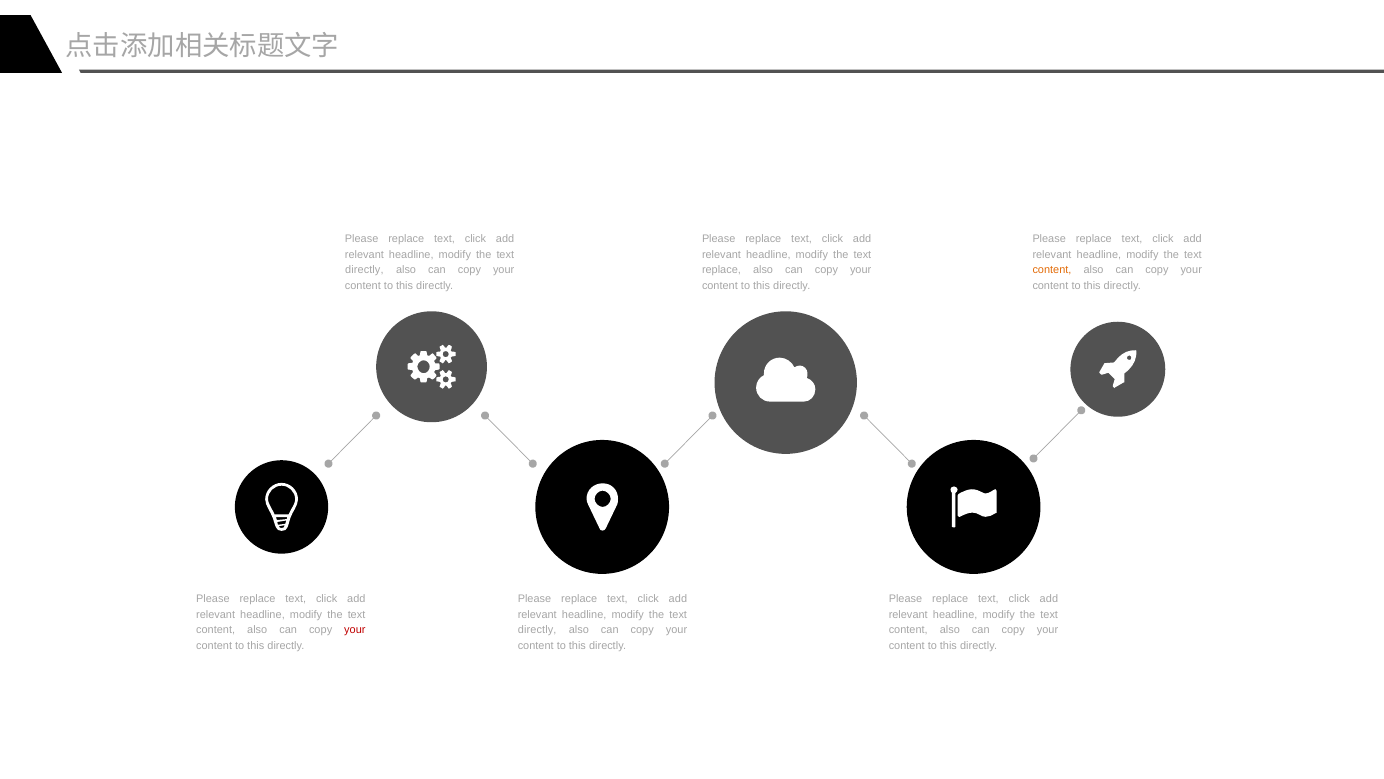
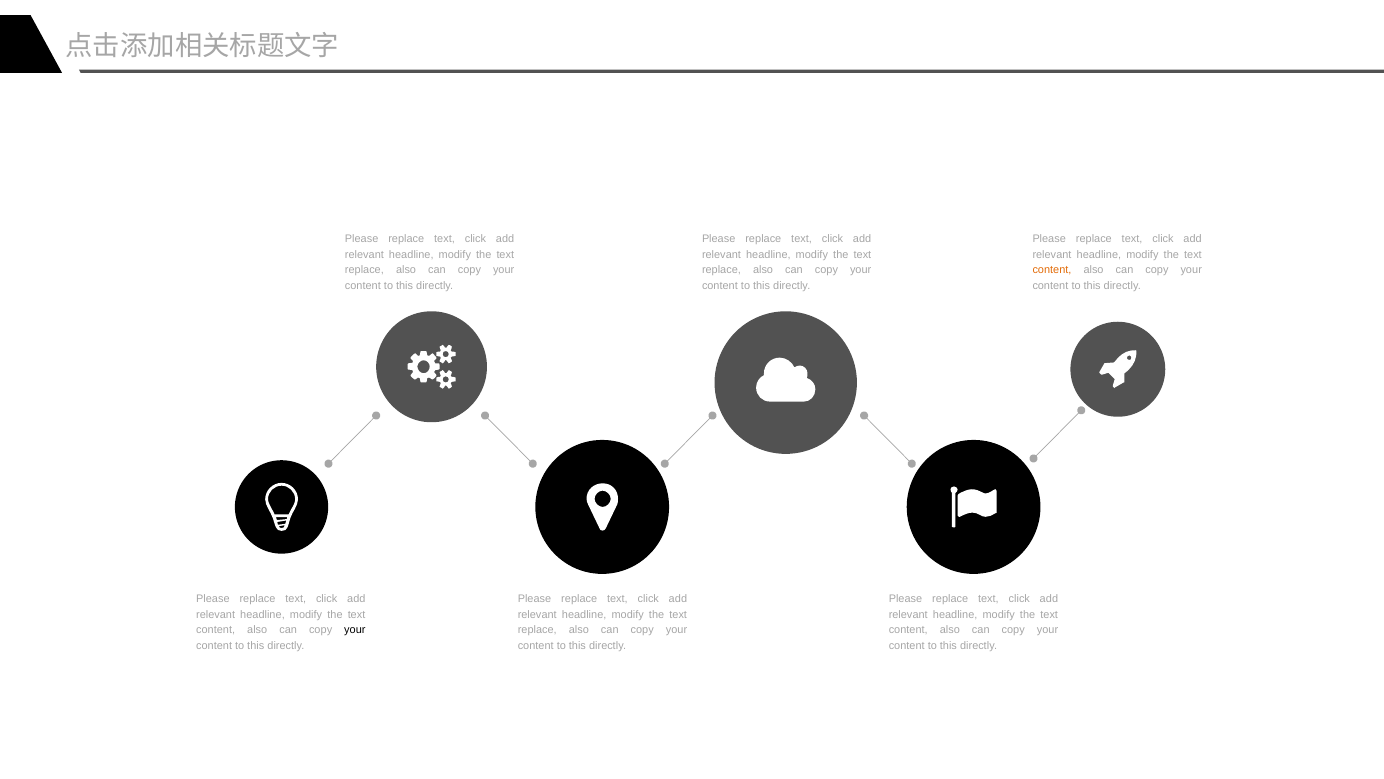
directly: directly -> replace (364, 270)
your colour: red -> black (355, 630)
directly: directly -> replace (537, 630)
